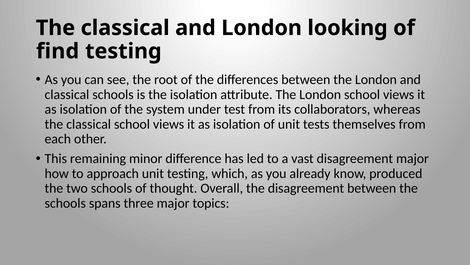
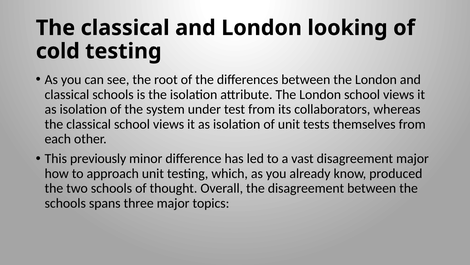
find: find -> cold (58, 51)
remaining: remaining -> previously (98, 158)
